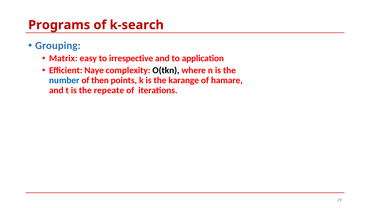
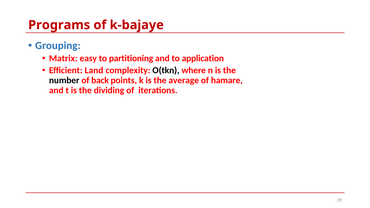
k-search: k-search -> k-bajaye (137, 25)
irrespective: irrespective -> partitioning (131, 58)
Naye: Naye -> Land (94, 70)
number colour: blue -> black (64, 80)
then: then -> back (100, 80)
karange: karange -> average (184, 80)
repeate: repeate -> dividing (109, 90)
